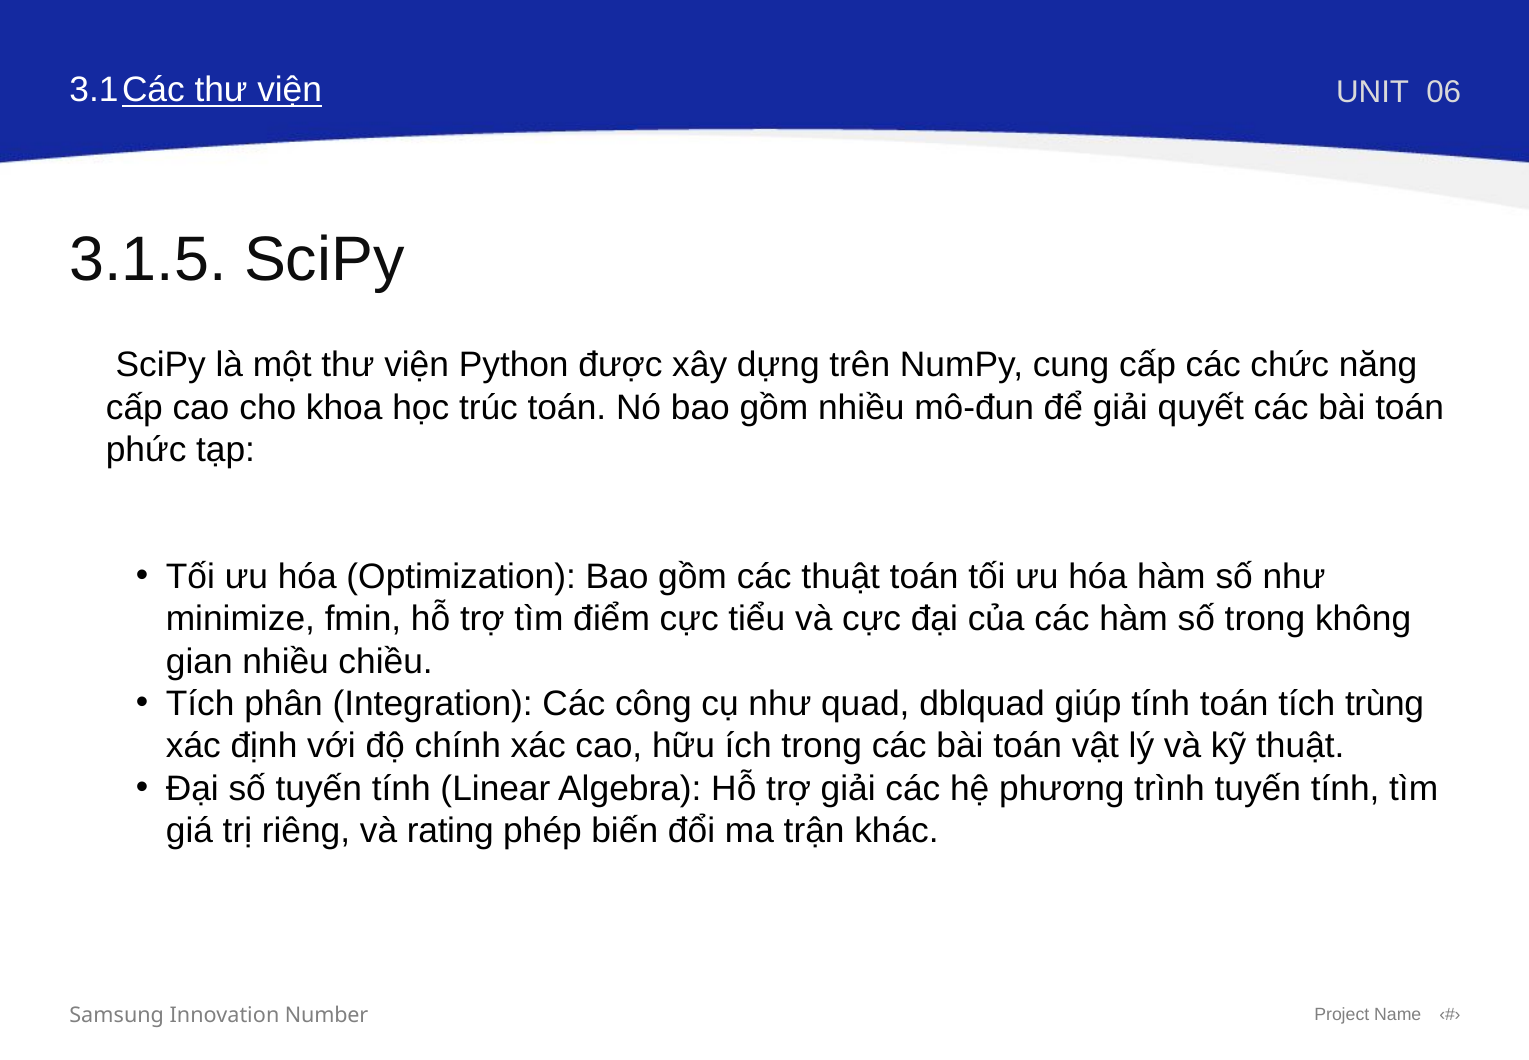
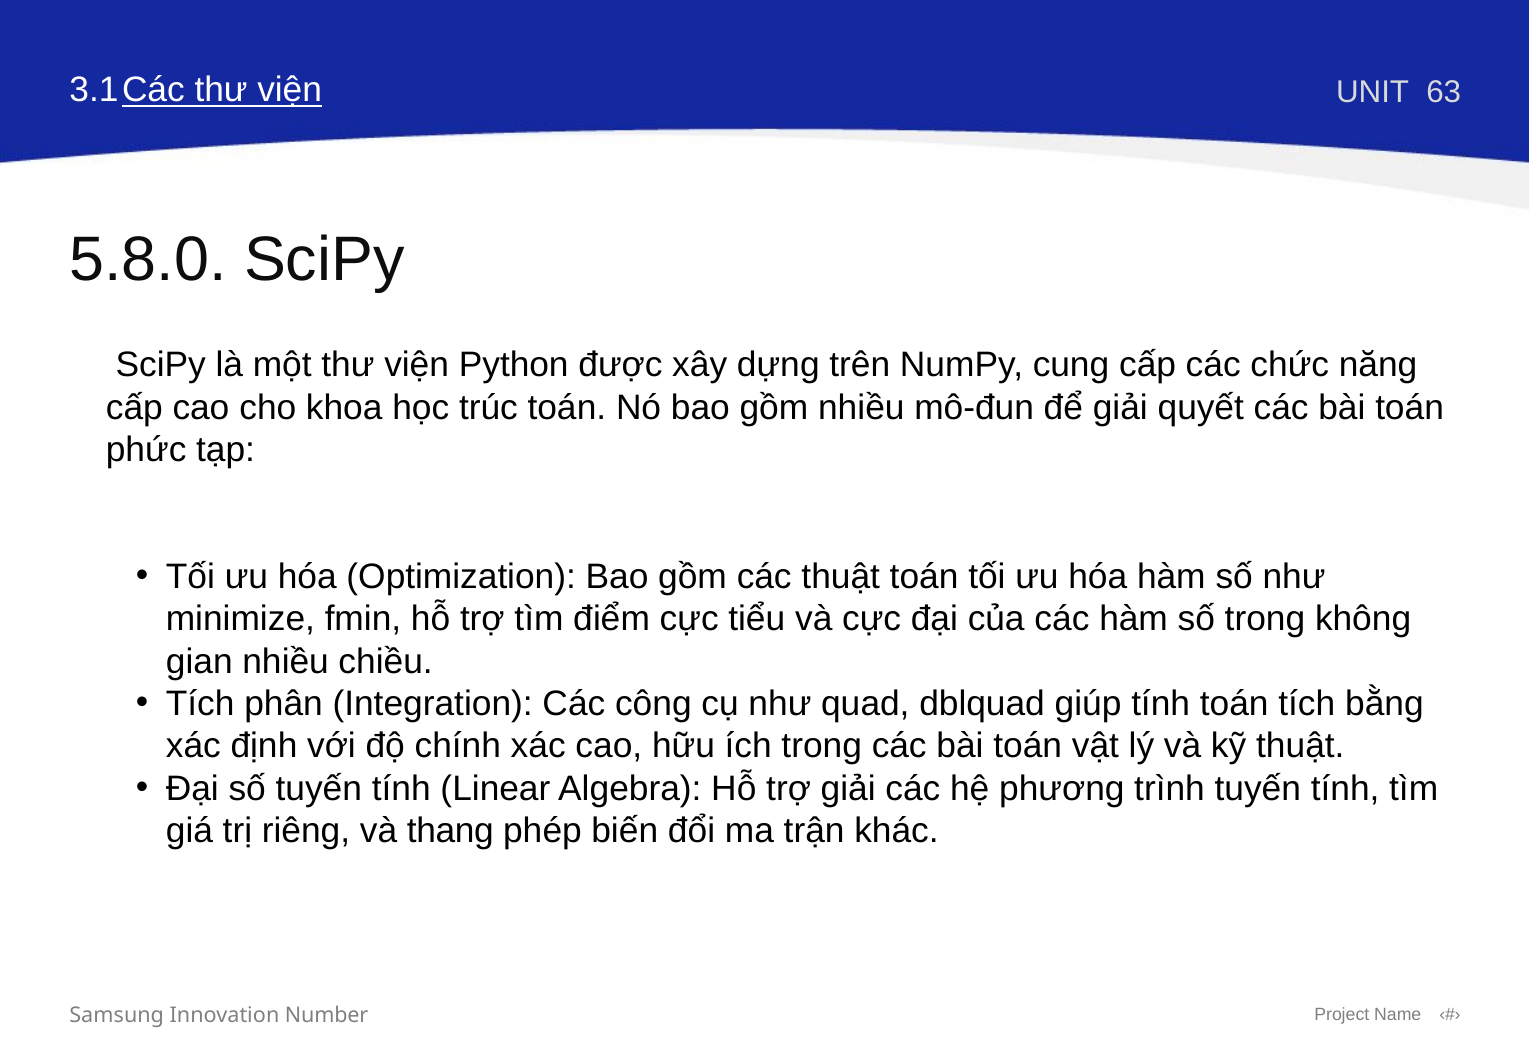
06: 06 -> 63 (1444, 92)
3.1.5: 3.1.5 -> 5.8.0 (148, 260)
trùng: trùng -> bằng (1384, 704)
rating: rating -> thang (450, 831)
